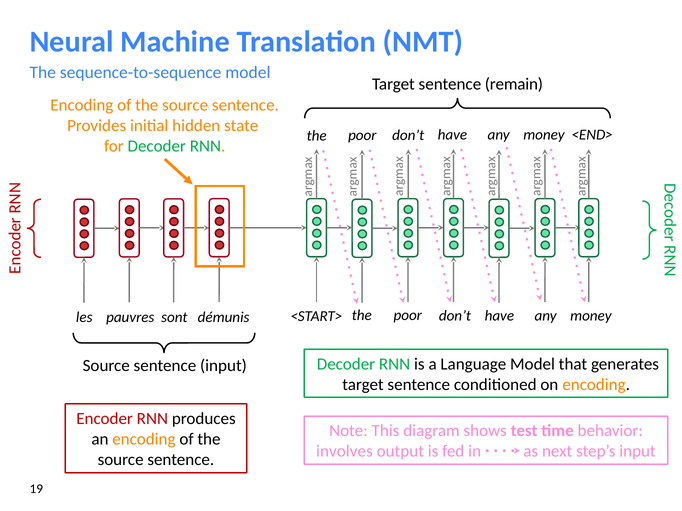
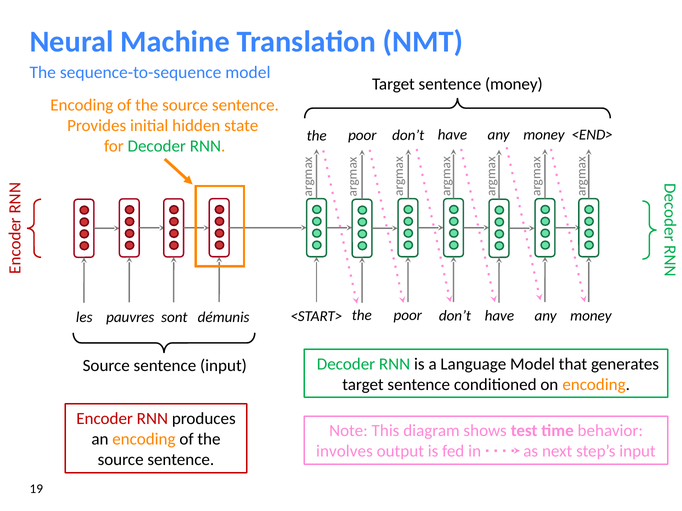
sentence remain: remain -> money (514, 84)
